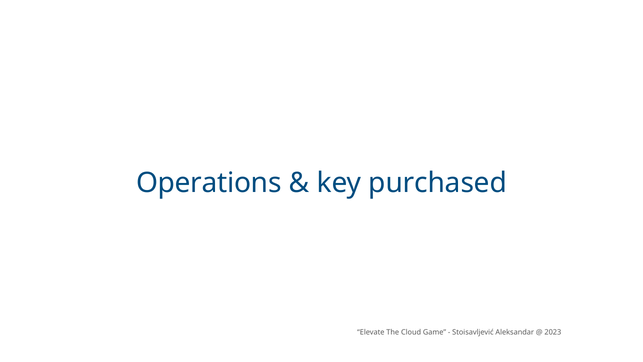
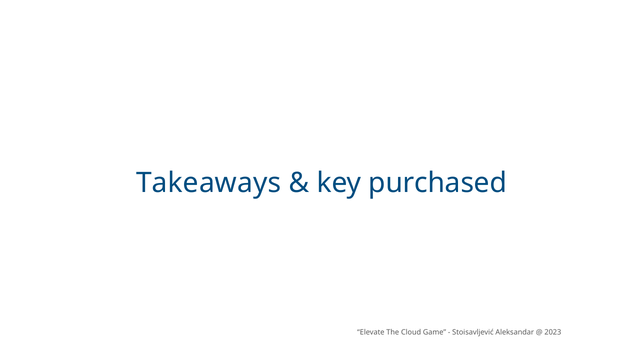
Operations: Operations -> Takeaways (209, 183)
